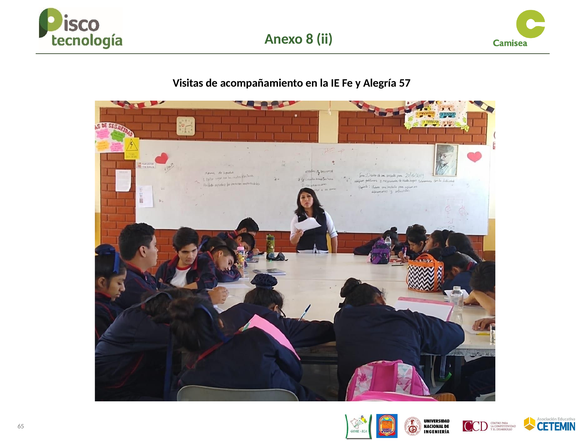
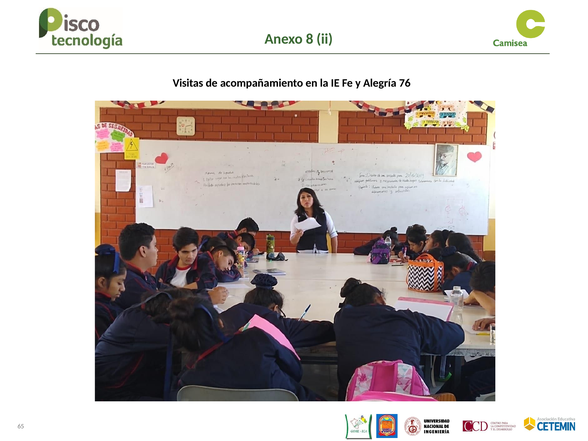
57: 57 -> 76 (405, 83)
